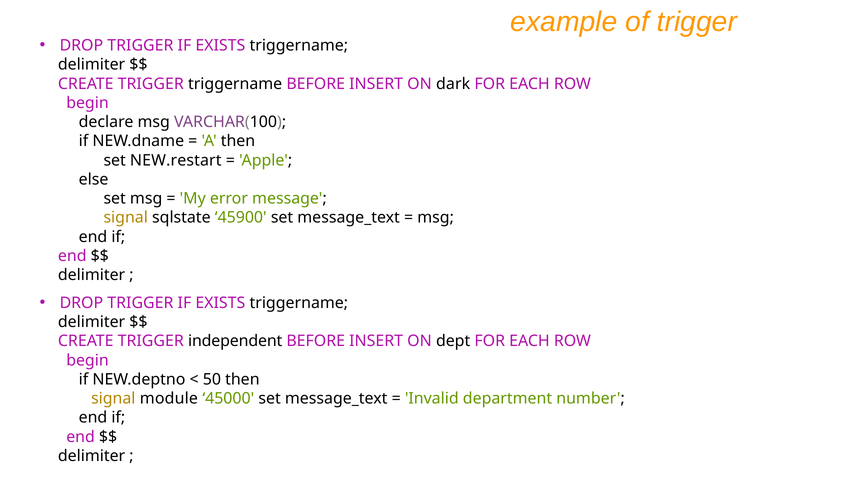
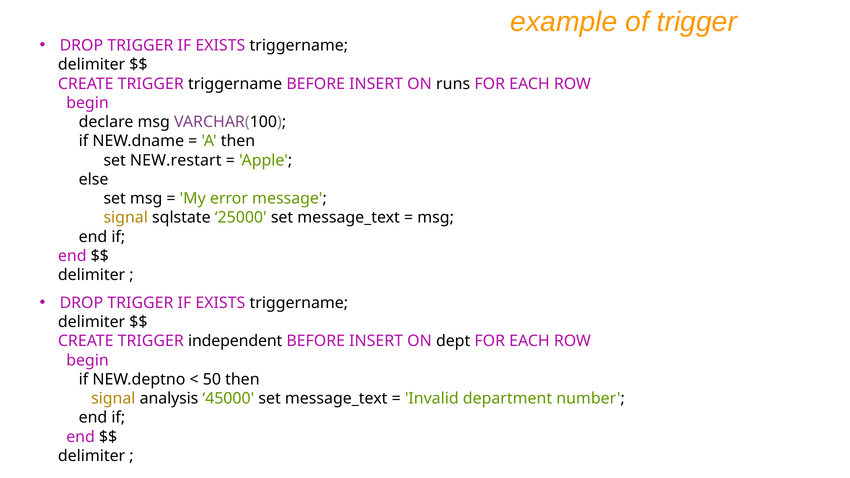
dark: dark -> runs (453, 84)
45900: 45900 -> 25000 (241, 218)
module: module -> analysis (169, 399)
